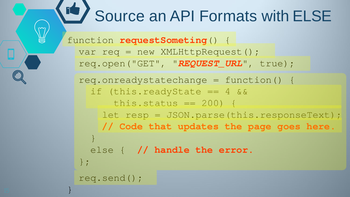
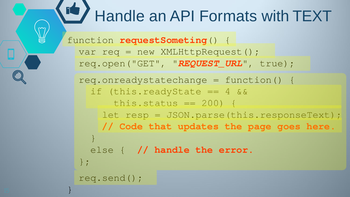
Source: Source -> Handle (120, 16)
with ELSE: ELSE -> TEXT (312, 16)
